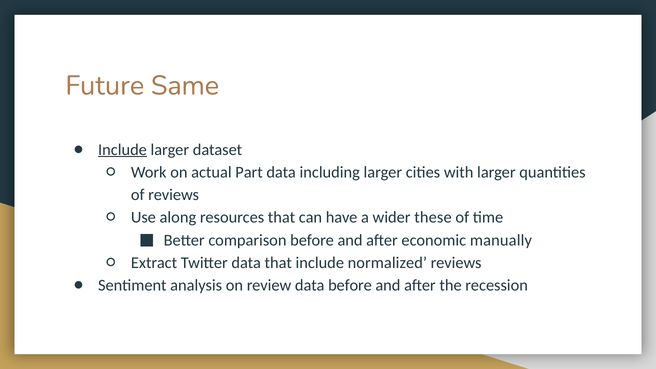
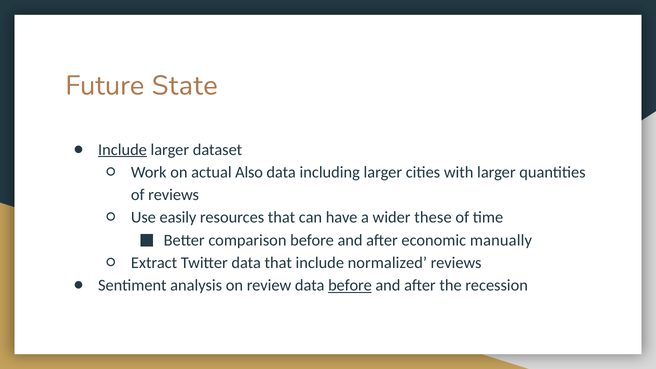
Same: Same -> State (185, 86)
Part: Part -> Also (249, 172)
along: along -> easily (178, 218)
before underline: none -> present (350, 285)
